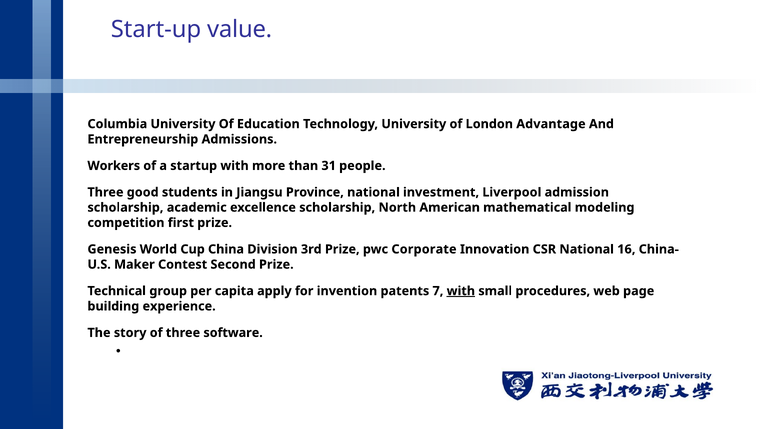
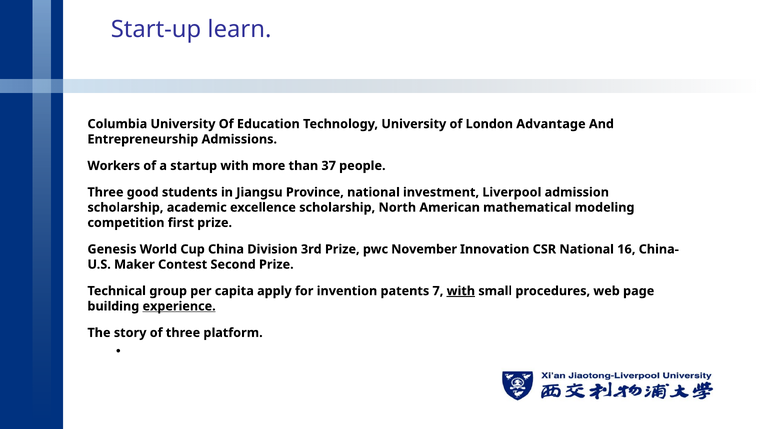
value: value -> learn (239, 29)
31: 31 -> 37 (329, 166)
Corporate: Corporate -> November (424, 249)
experience underline: none -> present (179, 306)
software: software -> platform (233, 333)
